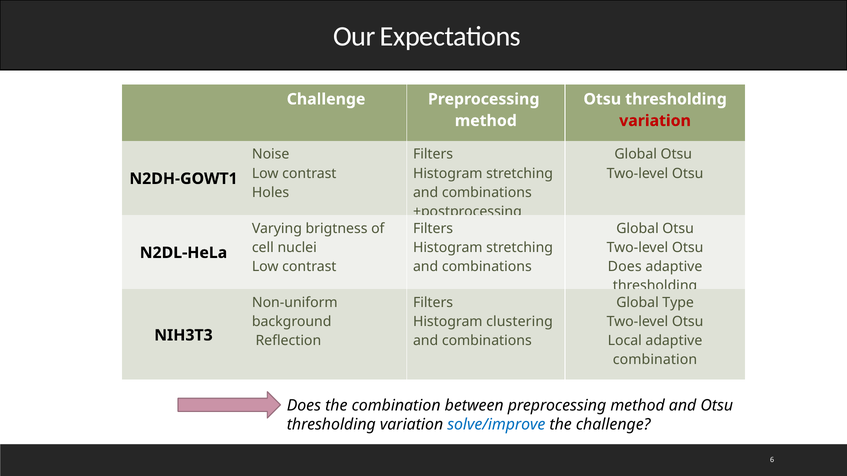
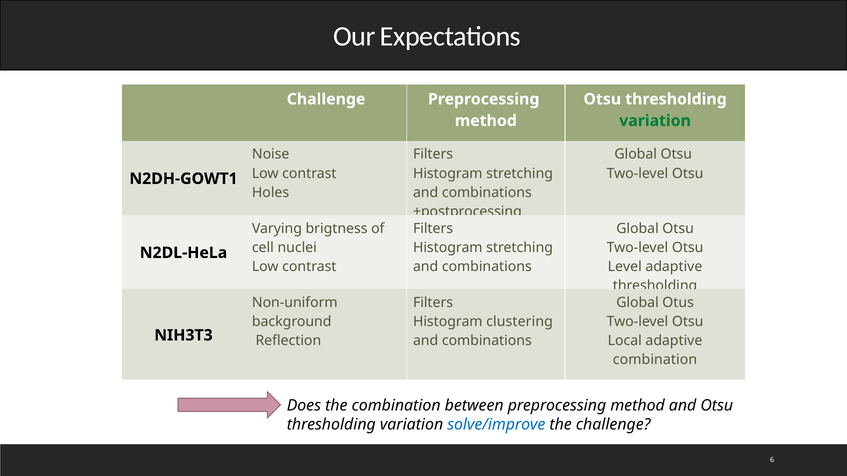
variation colour: red -> green (655, 121)
Does: Does -> Level (625, 267)
Type: Type -> Otus (678, 303)
